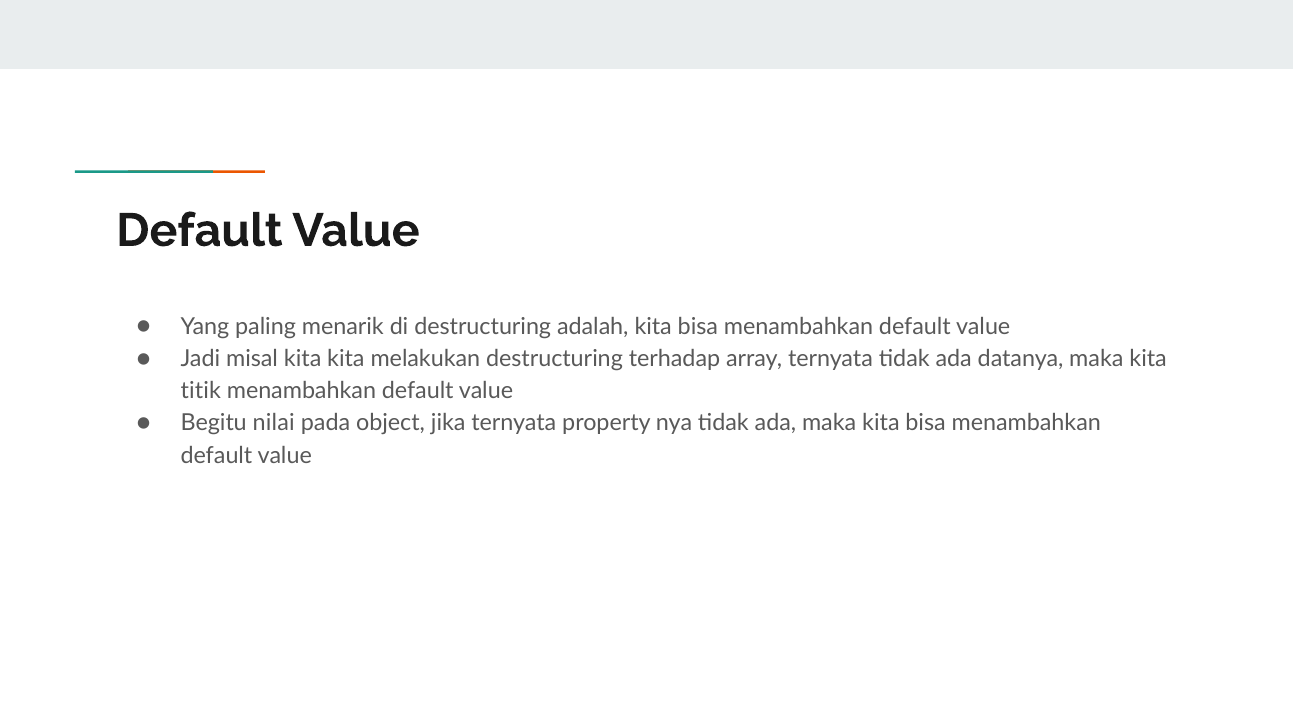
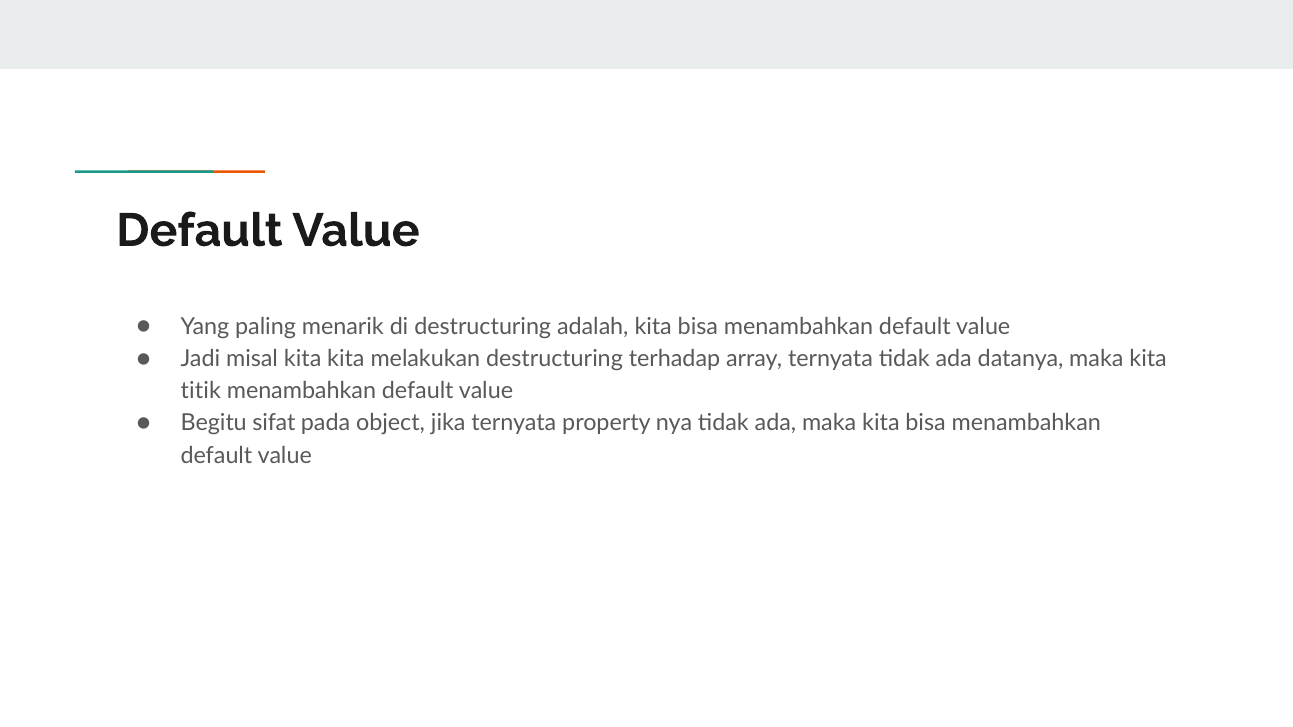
nilai: nilai -> sifat (274, 423)
